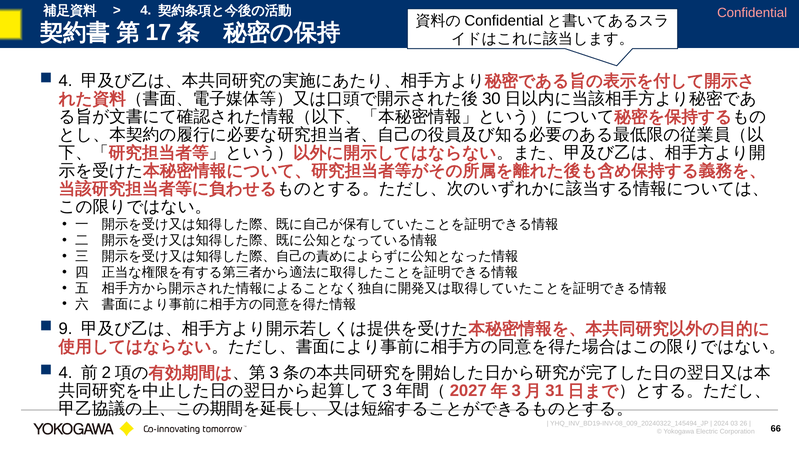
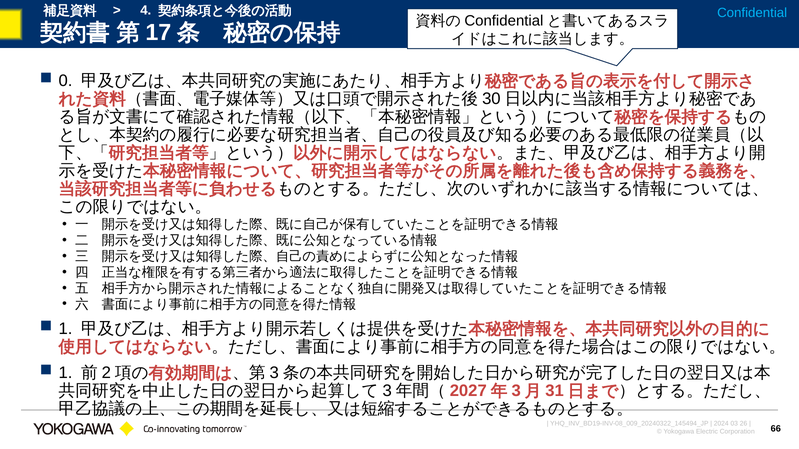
Confidential colour: pink -> light blue (752, 13)
4: 4 -> 0 (66, 81)
9: 9 -> 1 (66, 329)
4: 4 -> 1 (66, 373)
